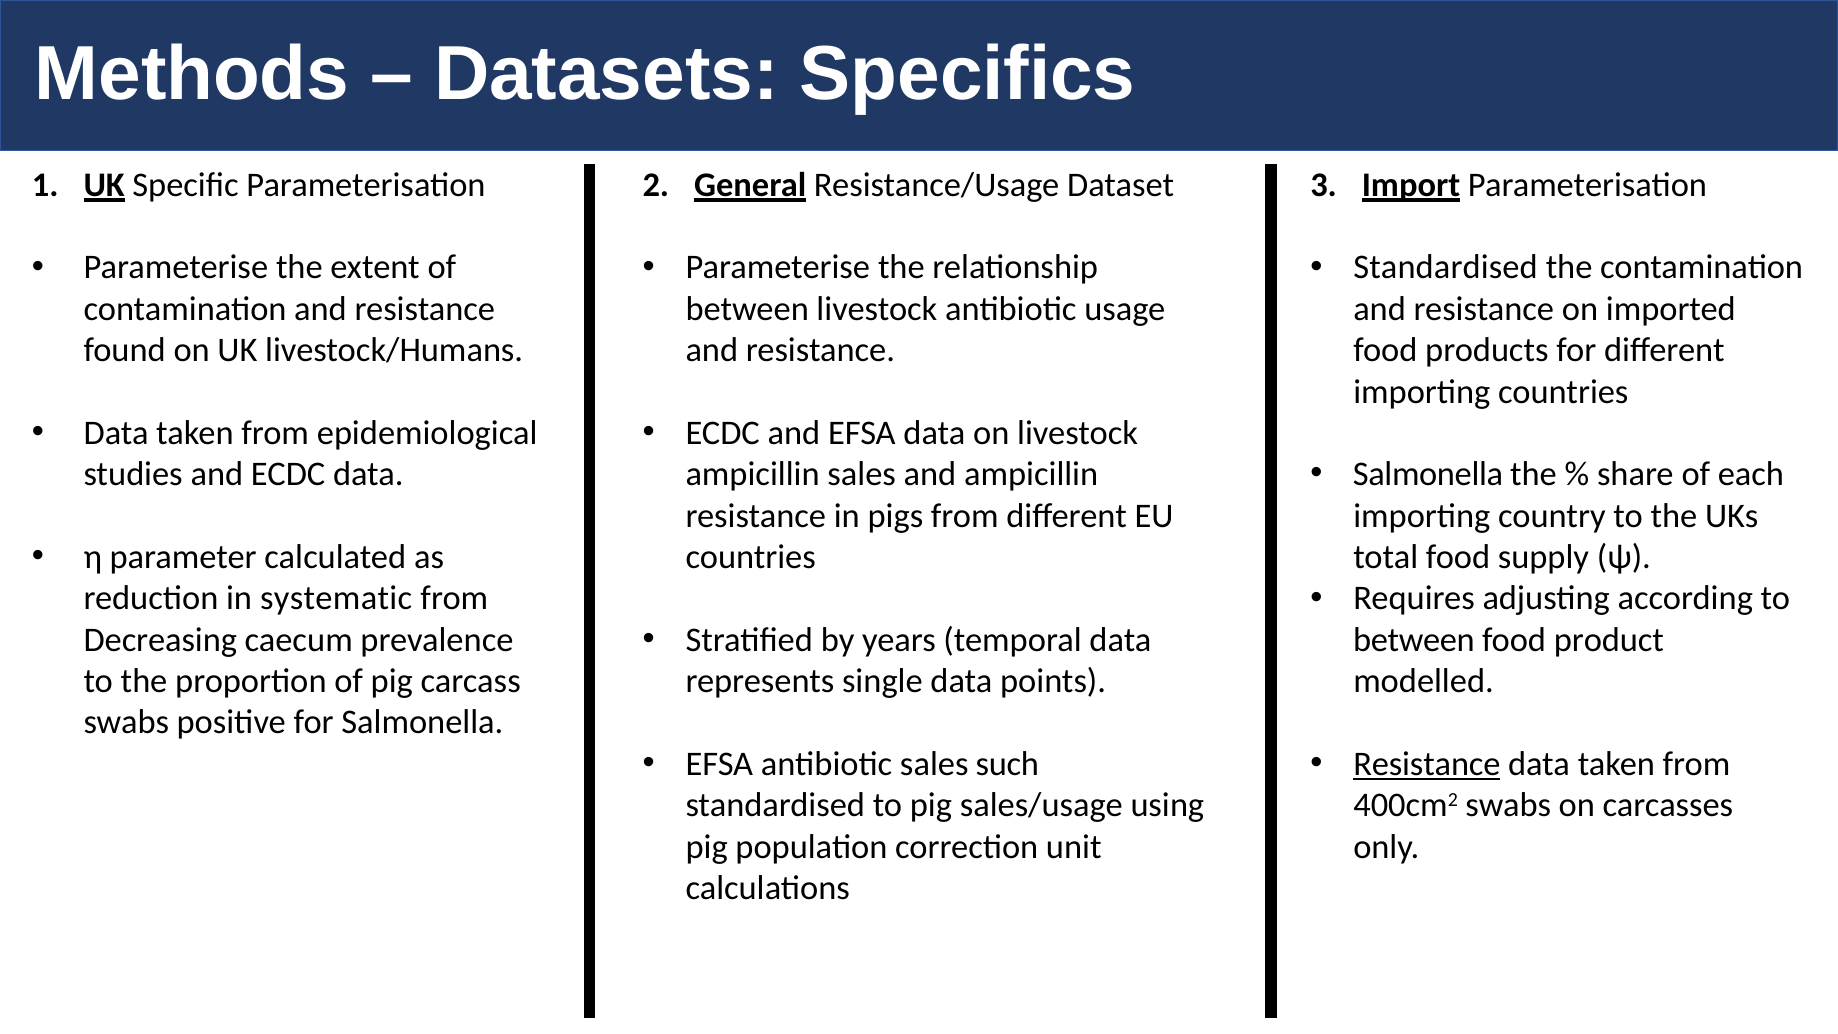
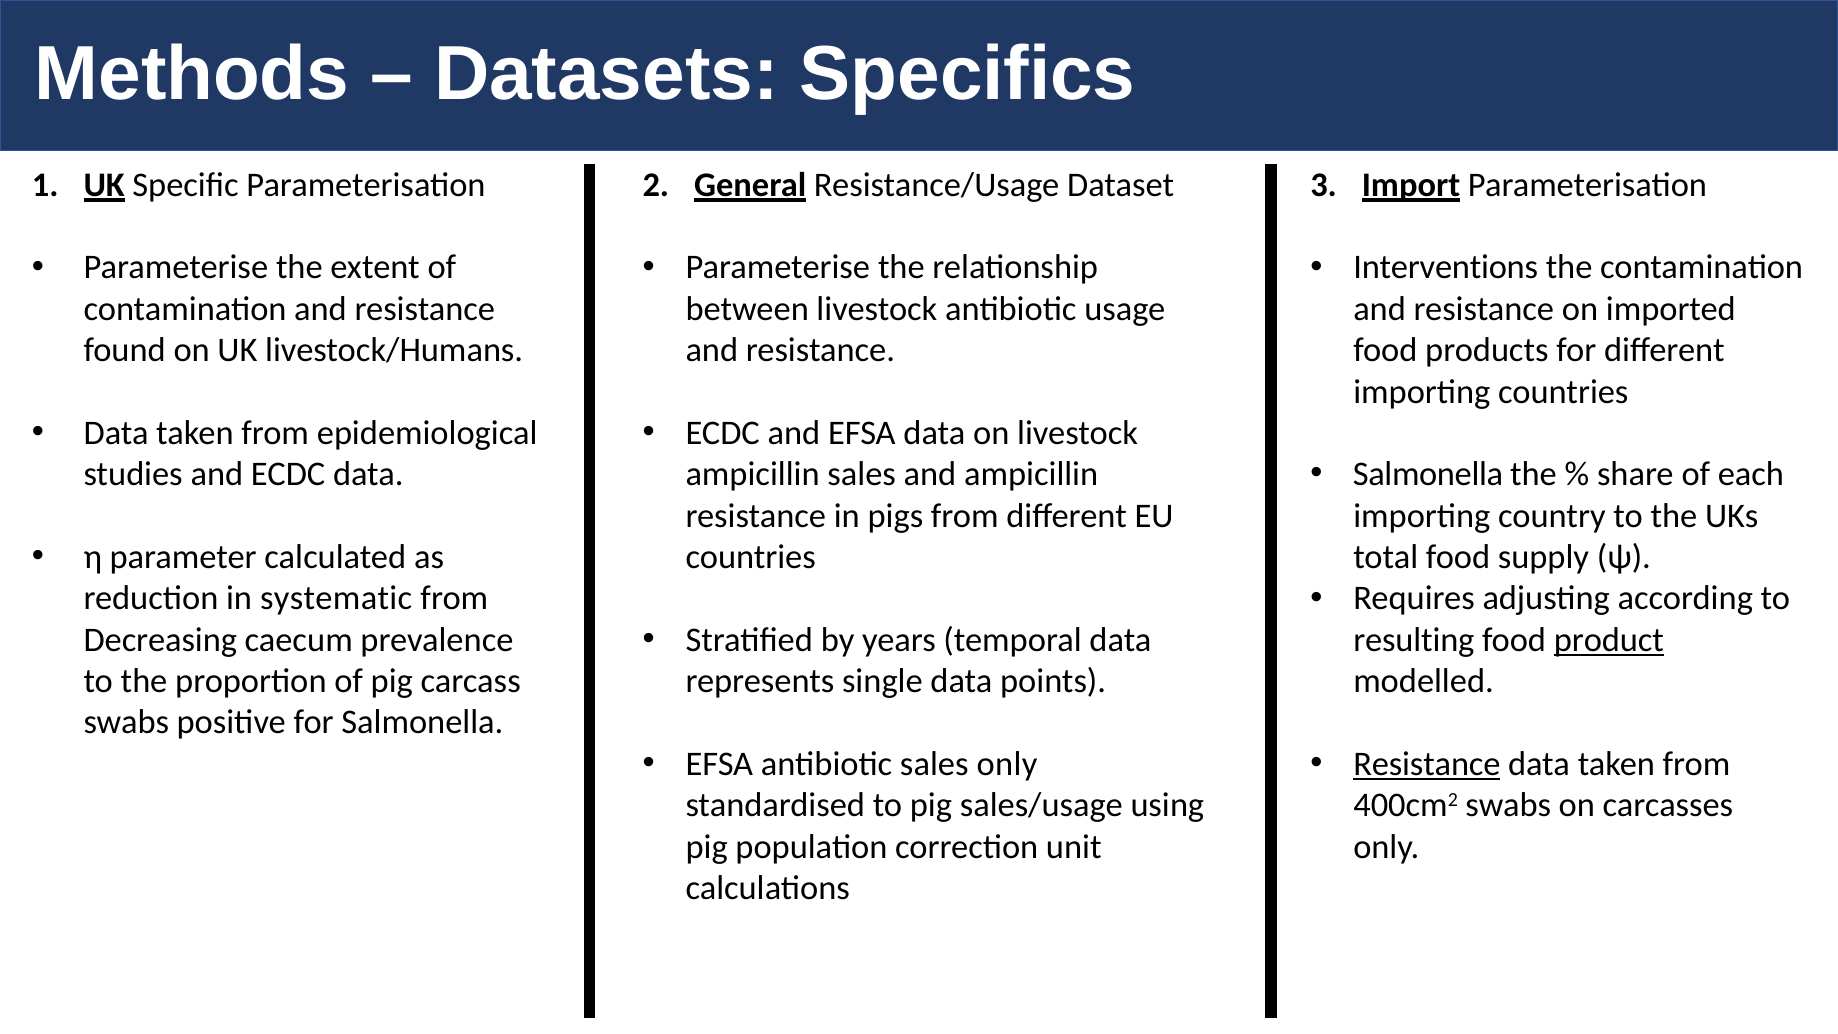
Standardised: Standardised -> Interventions (1446, 268)
between: between -> resulting (1414, 640)
product underline: none -> present (1609, 640)
sales such: such -> only (1007, 764)
